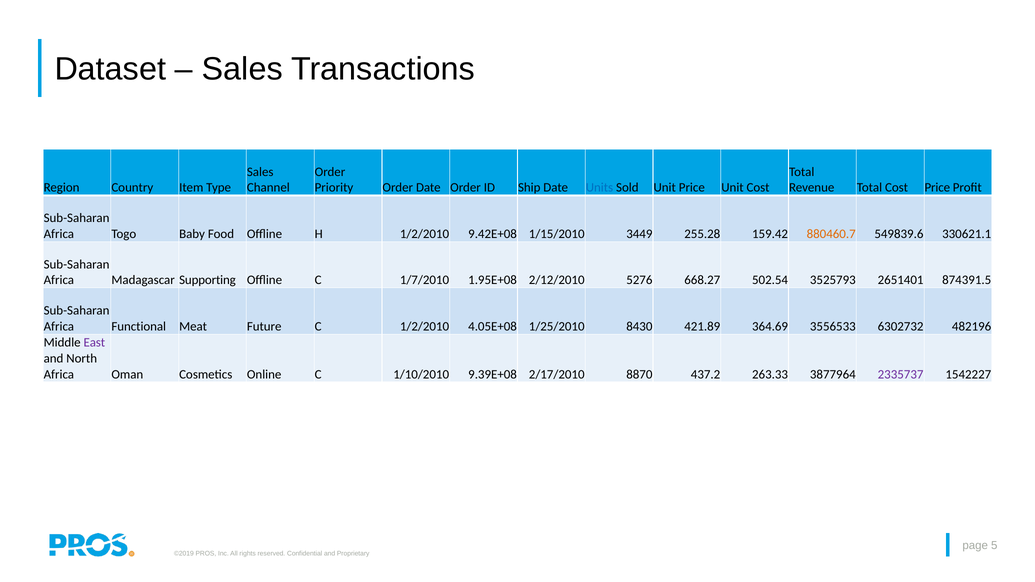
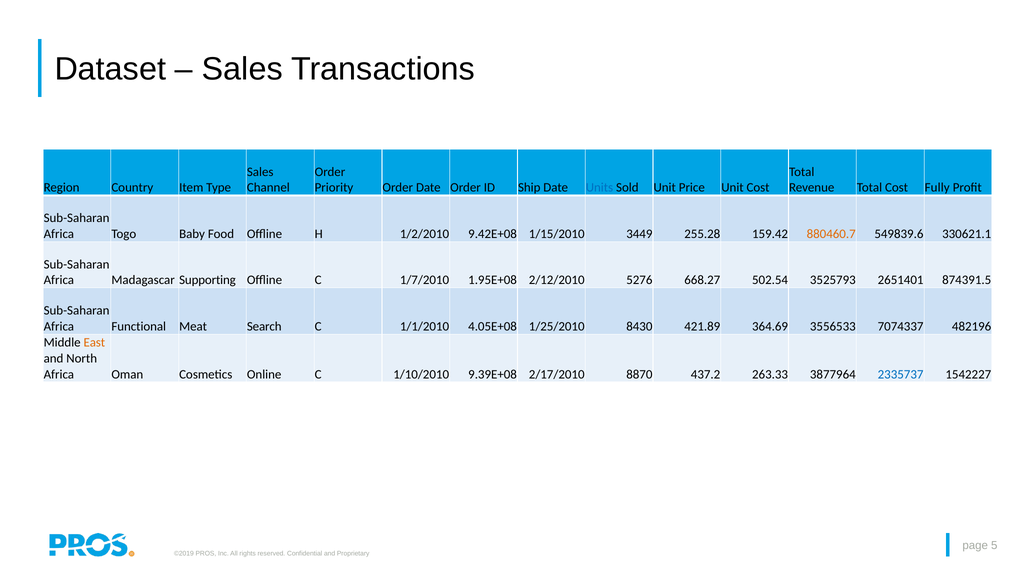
Cost Price: Price -> Fully (937, 188)
Future: Future -> Search (264, 326)
C 1/2/2010: 1/2/2010 -> 1/1/2010 (424, 326)
6302732: 6302732 -> 7074337 (901, 326)
East colour: purple -> orange (94, 343)
2335737 colour: purple -> blue (901, 374)
